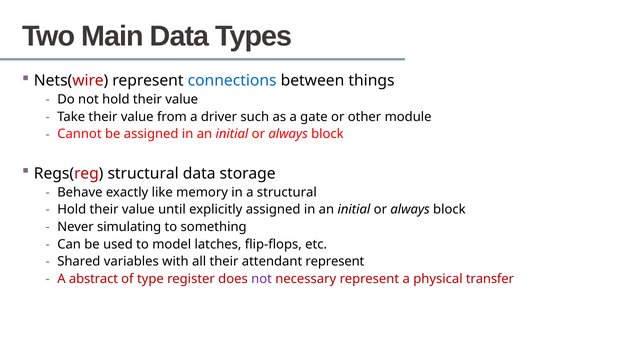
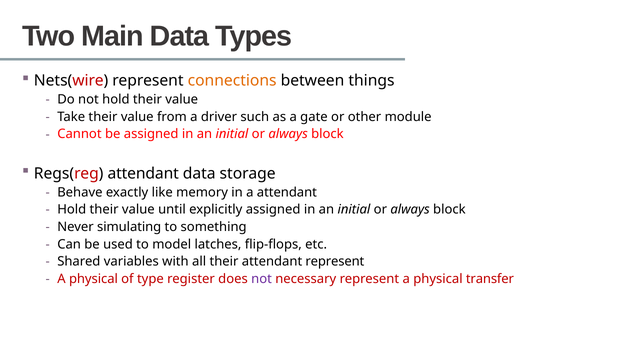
connections colour: blue -> orange (232, 81)
Regs(reg structural: structural -> attendant (143, 174)
a structural: structural -> attendant (287, 192)
abstract: abstract -> physical (93, 279)
